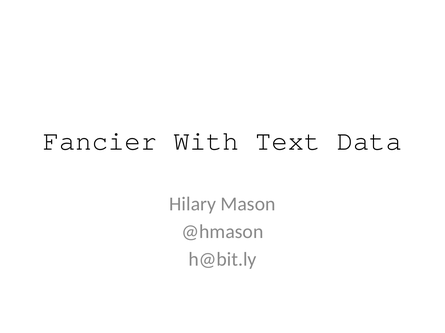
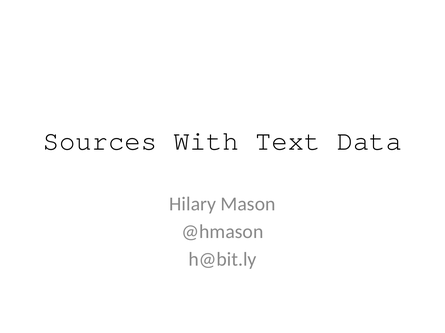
Fancier: Fancier -> Sources (100, 141)
